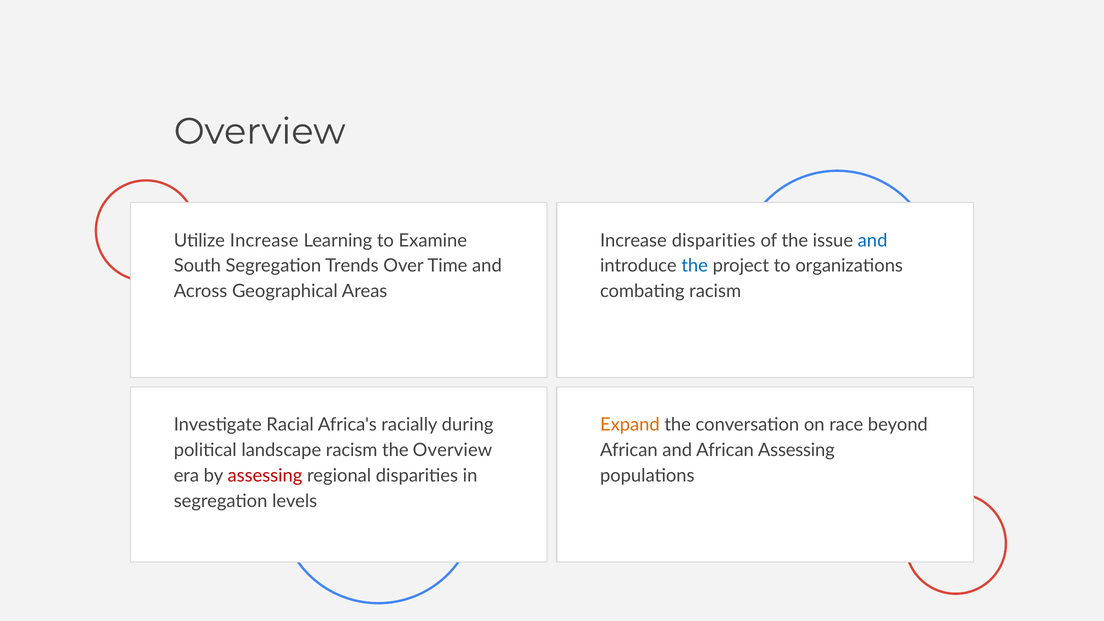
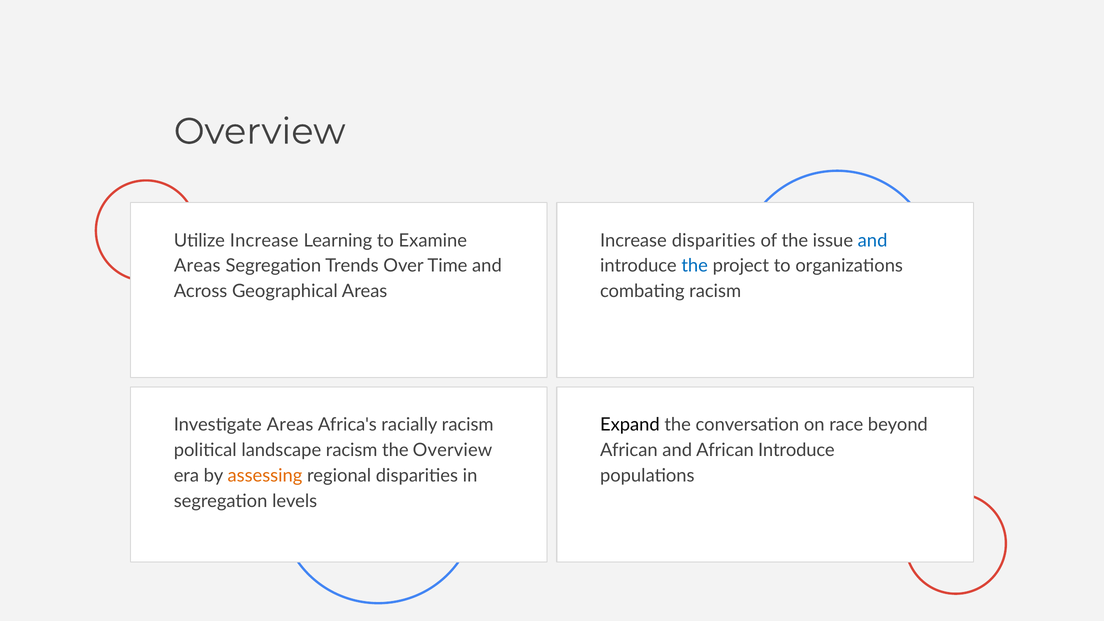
South: South -> Areas (197, 266)
Investigate Racial: Racial -> Areas (290, 425)
racially during: during -> racism (468, 425)
Expand colour: orange -> black (630, 425)
African Assessing: Assessing -> Introduce (796, 450)
assessing colour: red -> orange (265, 476)
